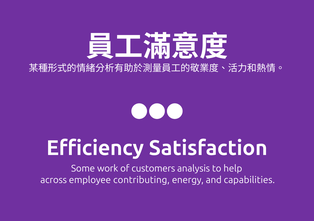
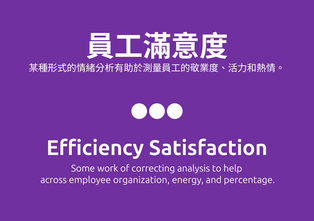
customers: customers -> correcting (153, 169)
contributing: contributing -> organization (141, 180)
capabilities: capabilities -> percentage (249, 180)
